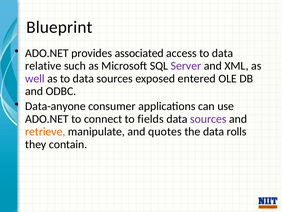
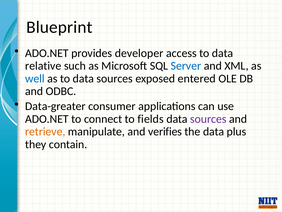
associated: associated -> developer (139, 53)
Server colour: purple -> blue (186, 66)
well colour: purple -> blue (35, 78)
Data-anyone: Data-anyone -> Data-greater (55, 106)
quotes: quotes -> verifies (165, 131)
rolls: rolls -> plus (237, 131)
